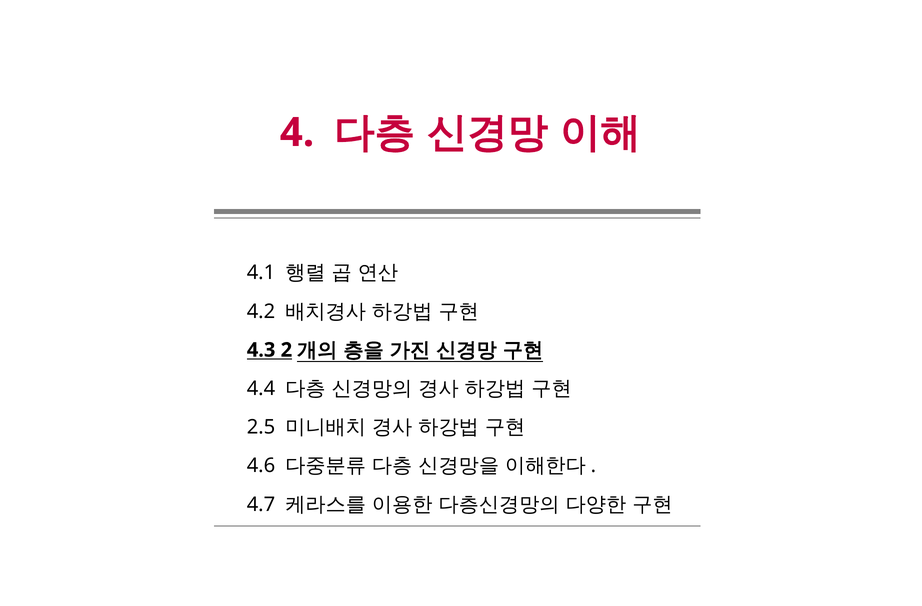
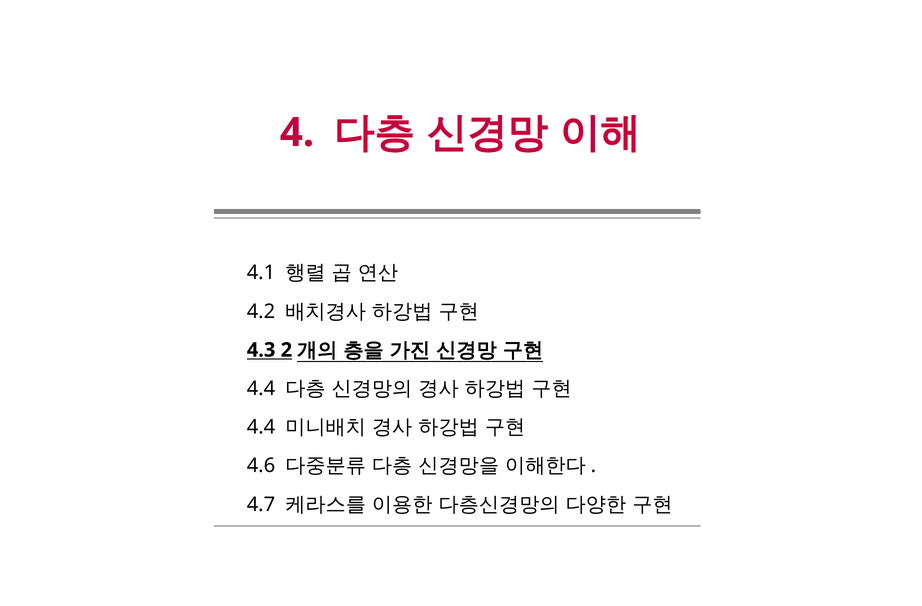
2.5: 2.5 -> 4.4 (261, 427)
